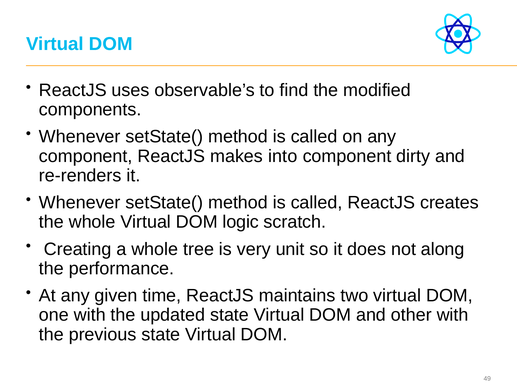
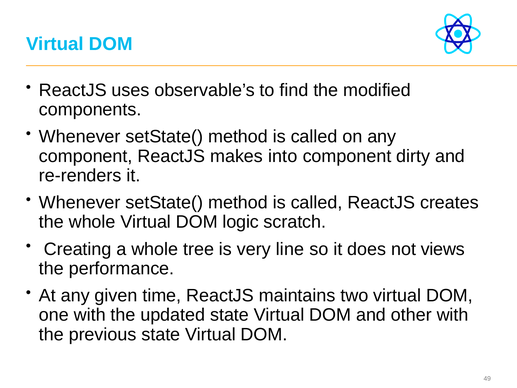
unit: unit -> line (290, 249)
along: along -> views (443, 249)
